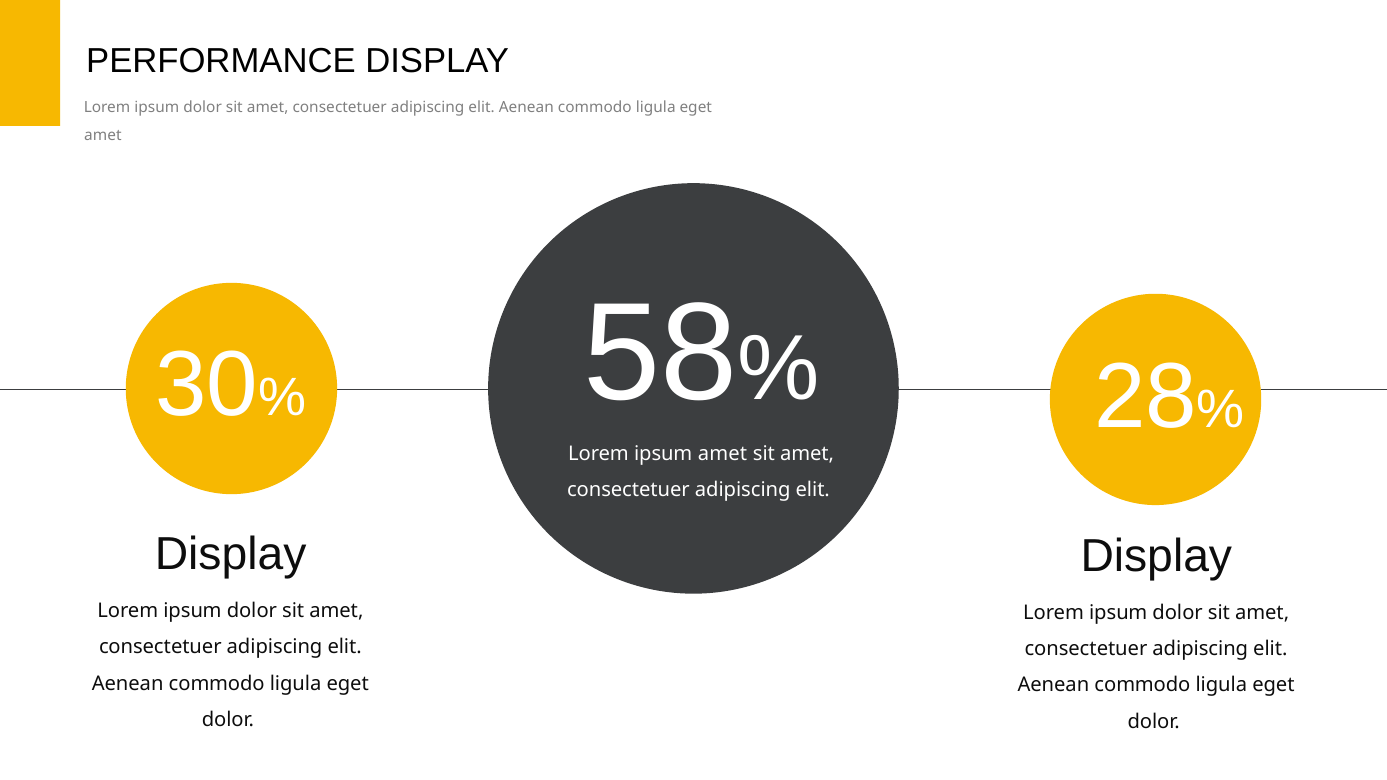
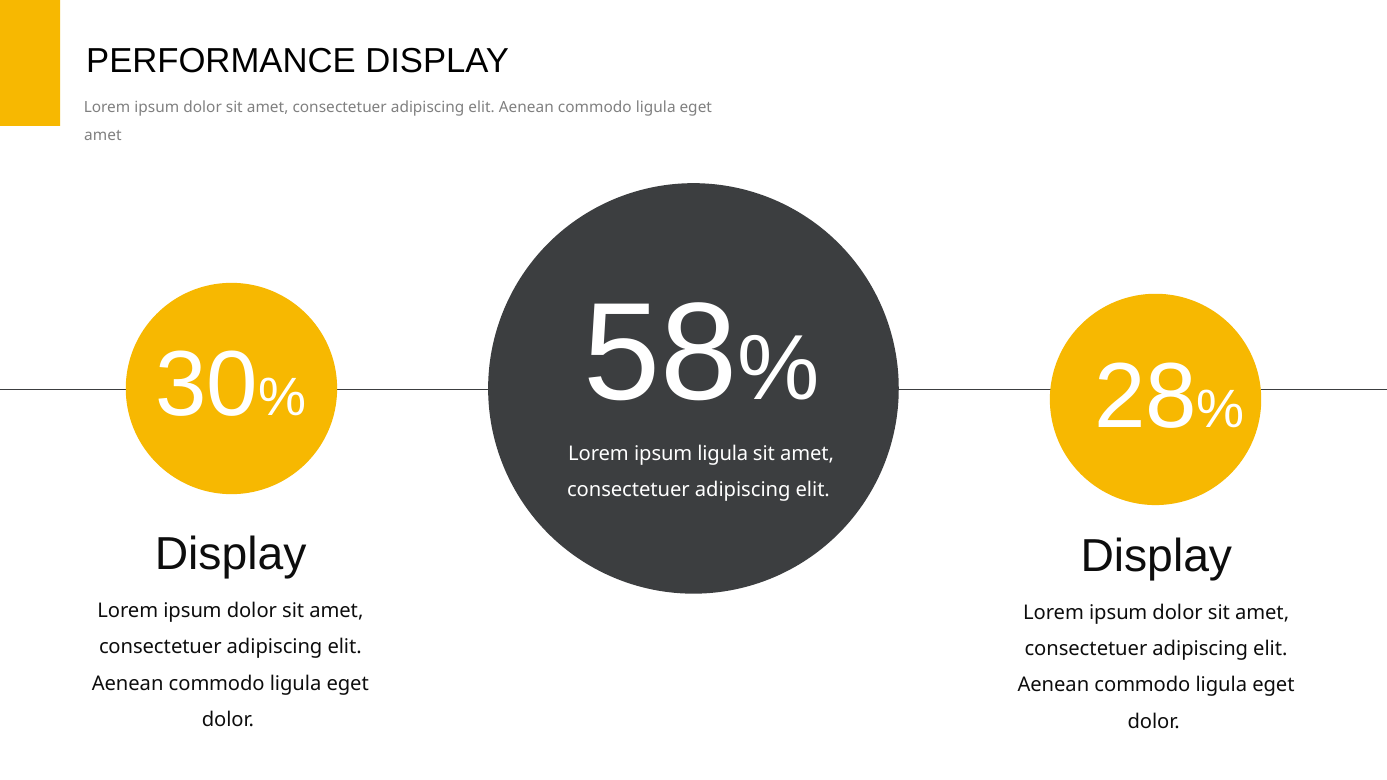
ipsum amet: amet -> ligula (723, 454)
